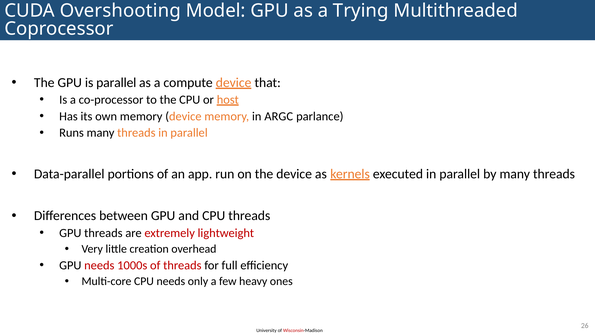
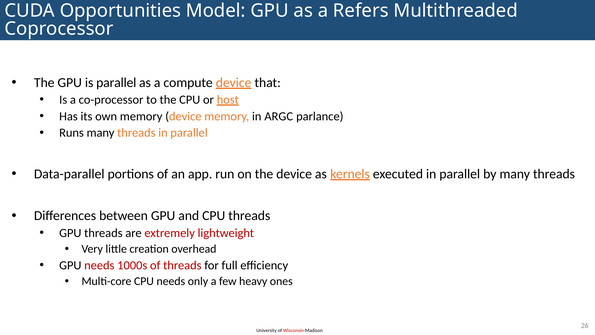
Overshooting: Overshooting -> Opportunities (120, 11)
Trying: Trying -> Refers (361, 11)
